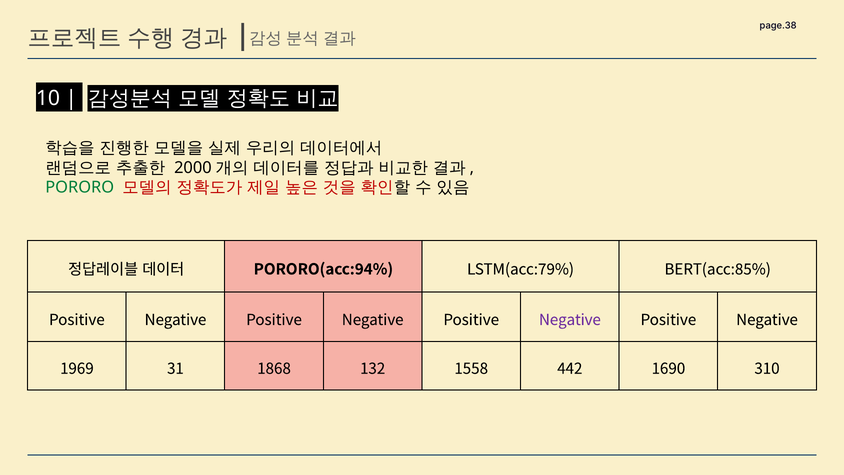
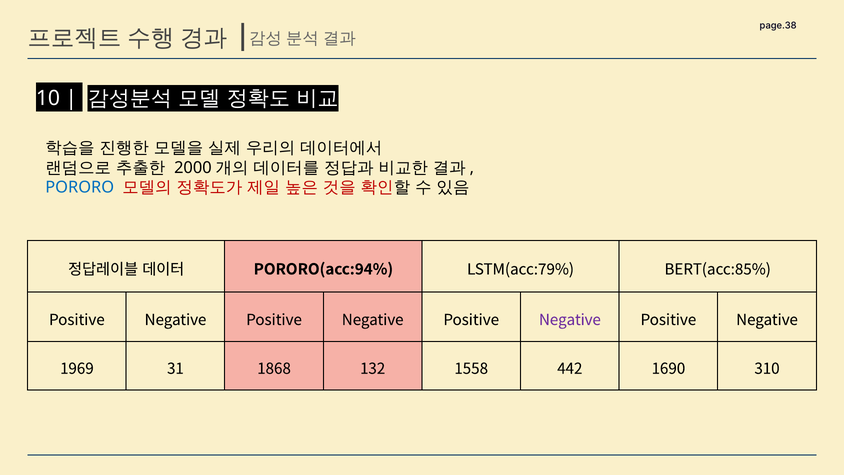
PORORO colour: green -> blue (80, 187)
